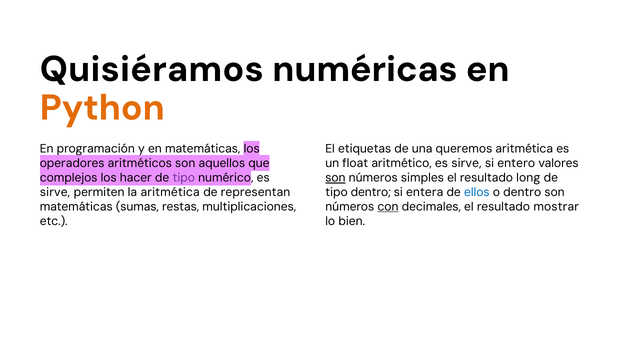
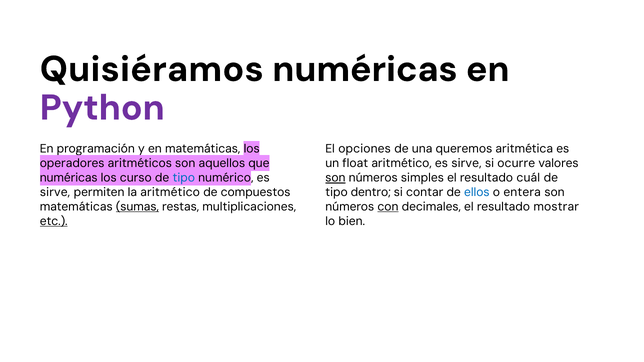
Python colour: orange -> purple (102, 108)
etiquetas: etiquetas -> opciones (365, 149)
entero: entero -> ocurre (516, 163)
complejos: complejos -> numéricas (69, 178)
hacer: hacer -> curso (136, 178)
tipo colour: purple -> blue (184, 178)
long: long -> cuál (528, 178)
la aritmética: aritmética -> aritmético (170, 192)
representan: representan -> compuestos (256, 192)
entera: entera -> contar (425, 192)
o dentro: dentro -> entera (522, 192)
sumas underline: none -> present (137, 207)
etc underline: none -> present (54, 221)
